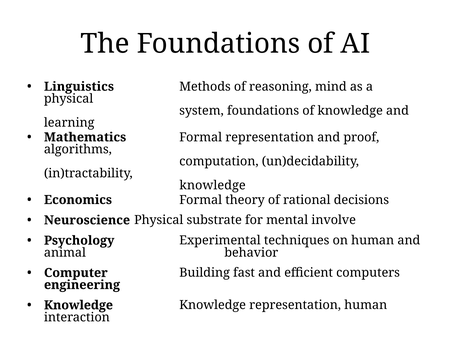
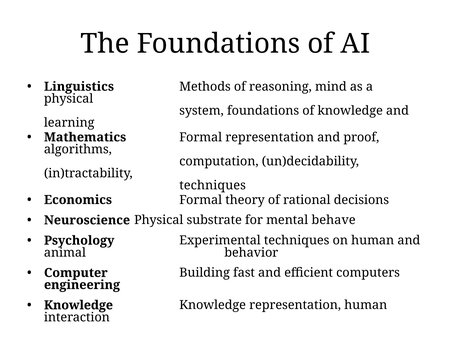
knowledge: knowledge -> techniques (213, 185)
involve: involve -> behave (334, 220)
